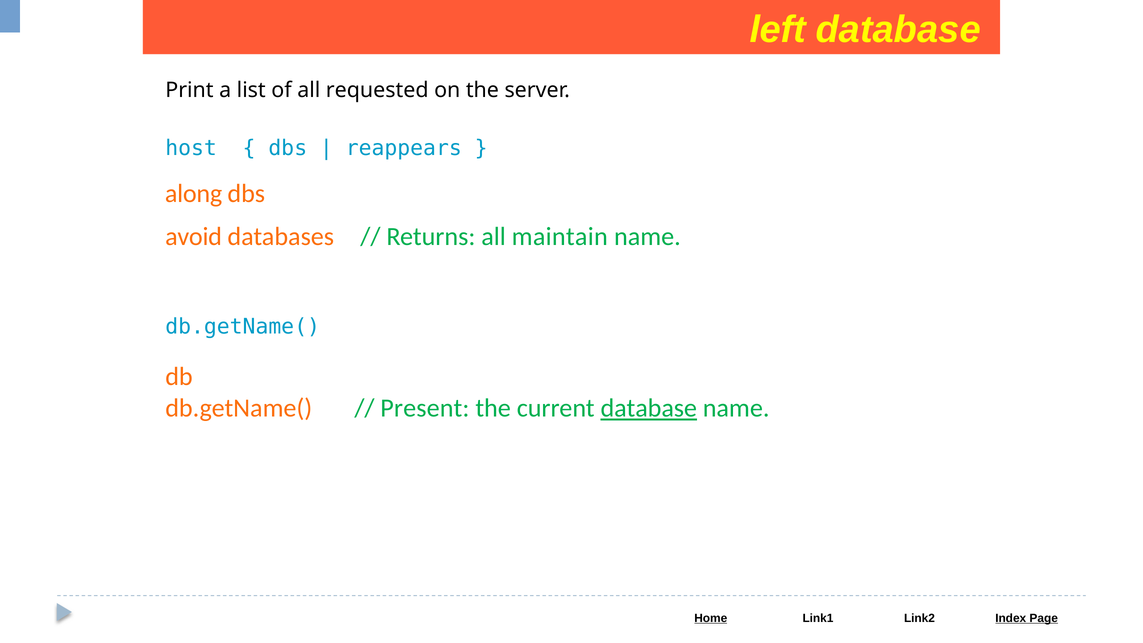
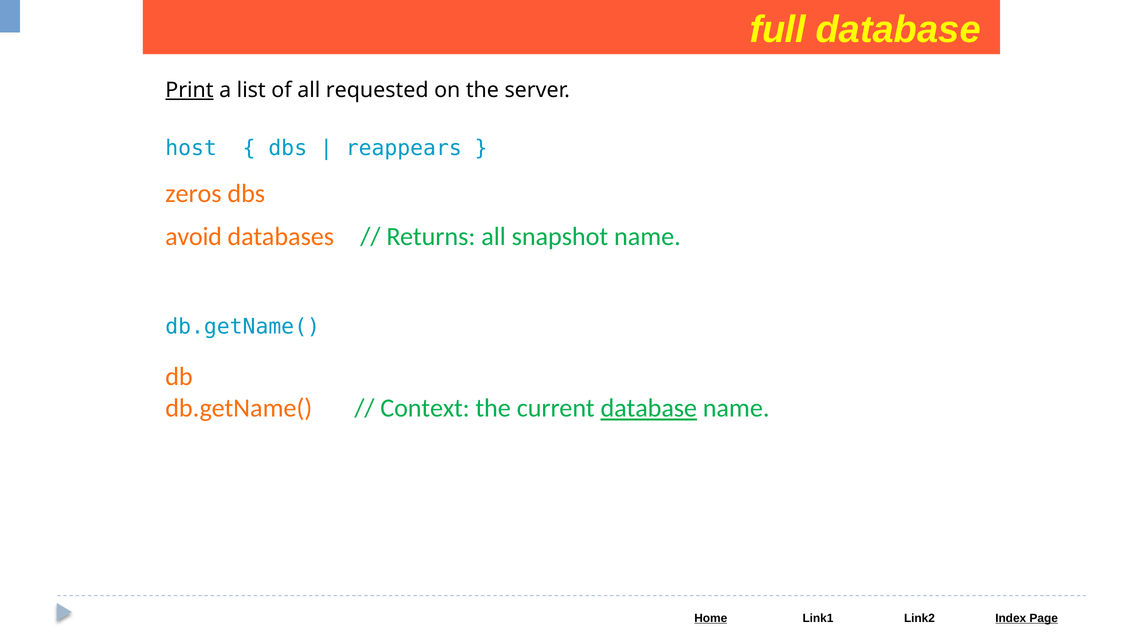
left: left -> full (778, 30)
Print underline: none -> present (189, 90)
along: along -> zeros (193, 194)
maintain: maintain -> snapshot (560, 237)
Present: Present -> Context (425, 408)
